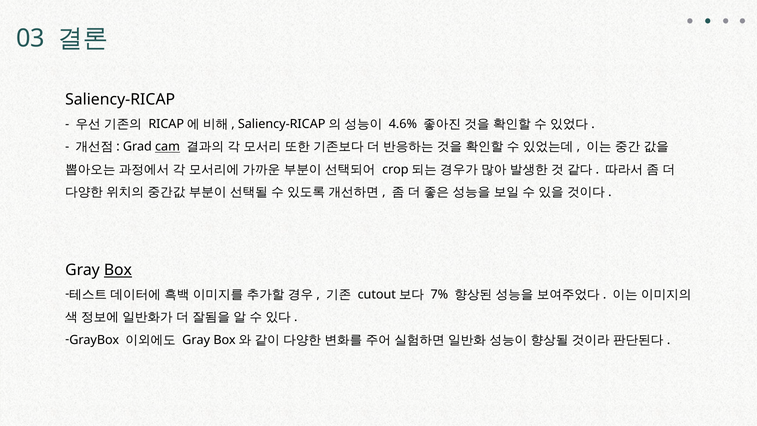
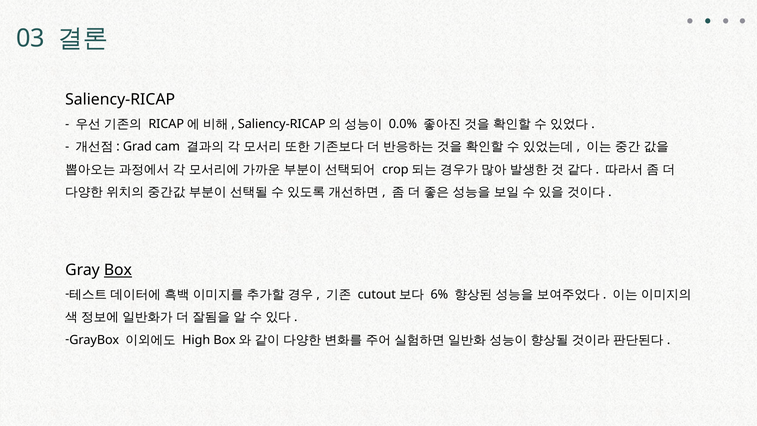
4.6%: 4.6% -> 0.0% (403, 124)
cam underline: present -> none (167, 147)
7%: 7% -> 6% (439, 294)
Gray: Gray -> High (196, 340)
